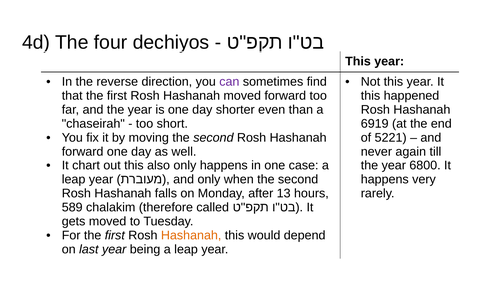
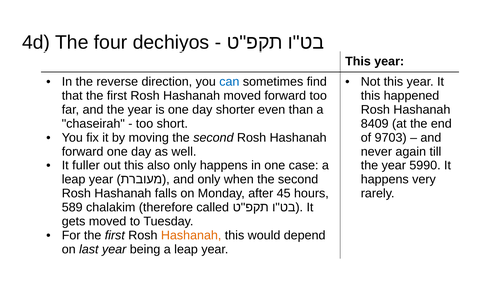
can colour: purple -> blue (229, 82)
6919: 6919 -> 8409 (375, 124)
5221: 5221 -> 9703 (391, 138)
chart: chart -> fuller (86, 166)
6800: 6800 -> 5990 (425, 166)
13: 13 -> 45 (284, 194)
